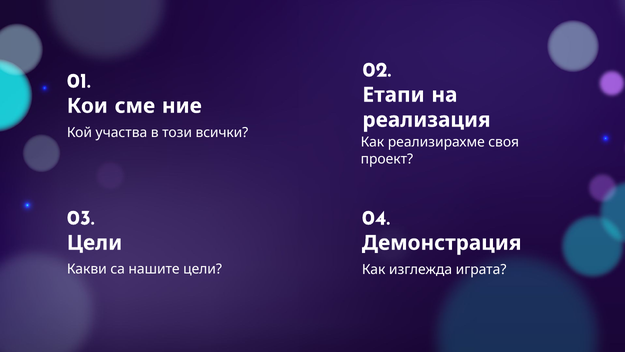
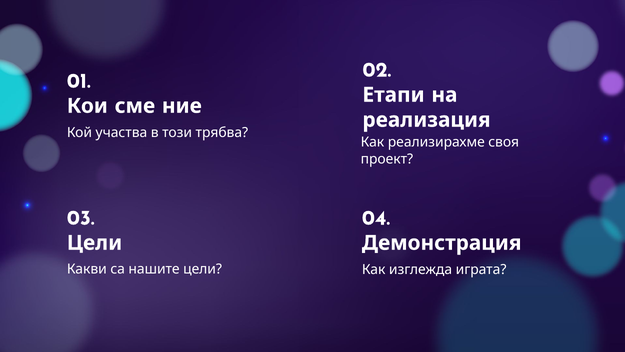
всички: всички -> трябва (222, 132)
